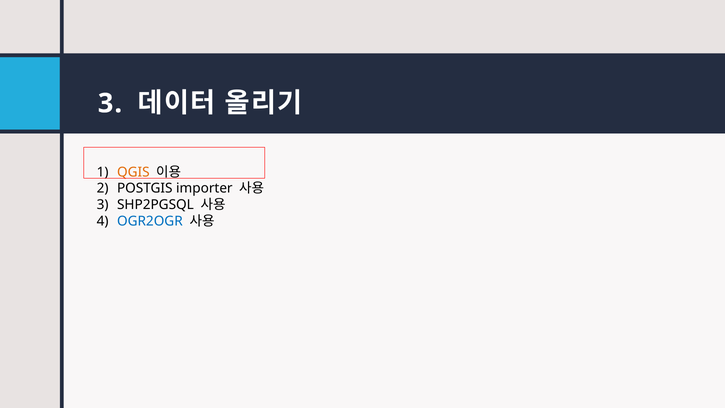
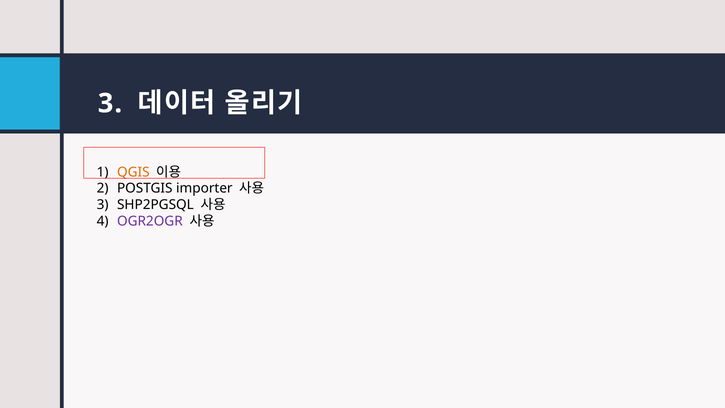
OGR2OGR colour: blue -> purple (150, 221)
